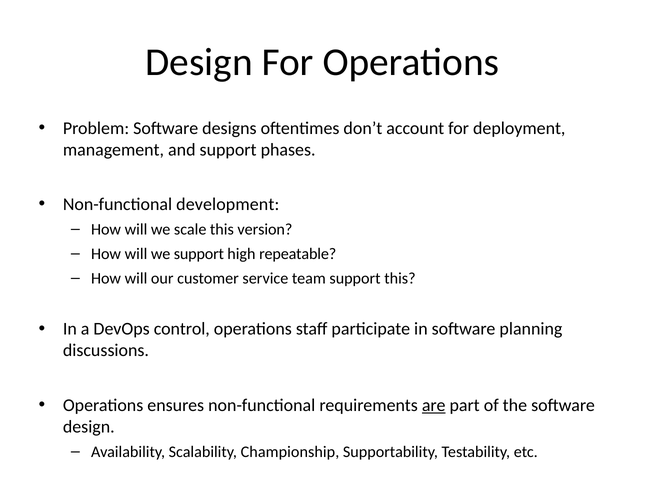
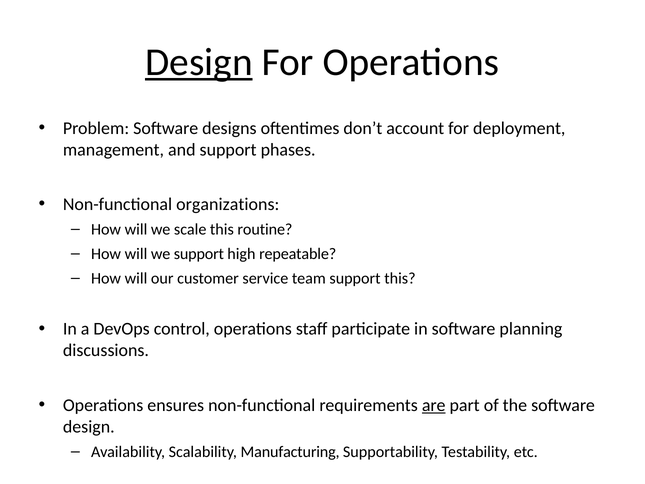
Design underline: none -> present (199, 62)
development: development -> organizations (228, 204)
version: version -> routine (265, 229)
Championship: Championship -> Manufacturing (290, 452)
